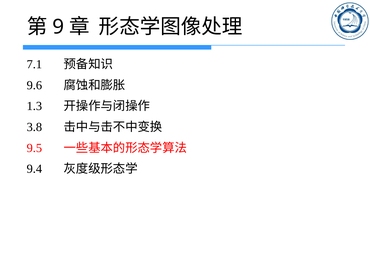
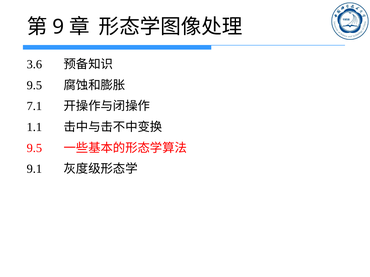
7.1: 7.1 -> 3.6 (34, 64)
9.6: 9.6 -> 9.5 (34, 85)
1.3: 1.3 -> 7.1 (34, 106)
3.8: 3.8 -> 1.1 (34, 127)
9.4: 9.4 -> 9.1 (34, 169)
